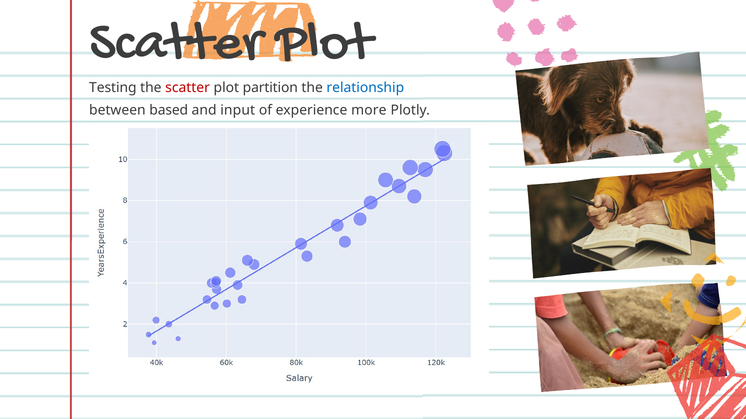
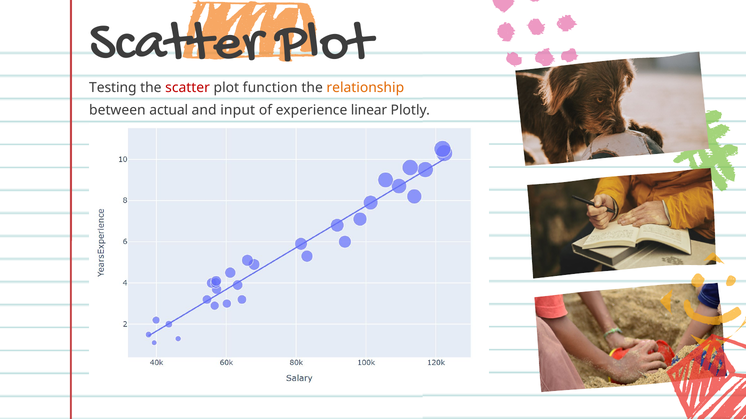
partition: partition -> function (270, 88)
relationship colour: blue -> orange (365, 88)
based: based -> actual (169, 110)
more: more -> linear (369, 110)
